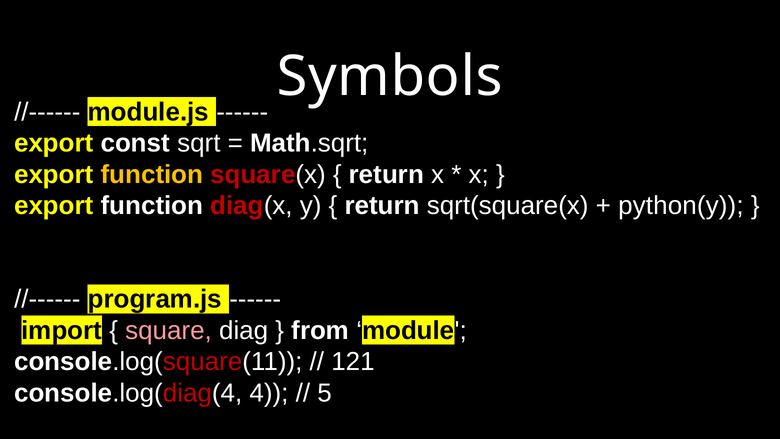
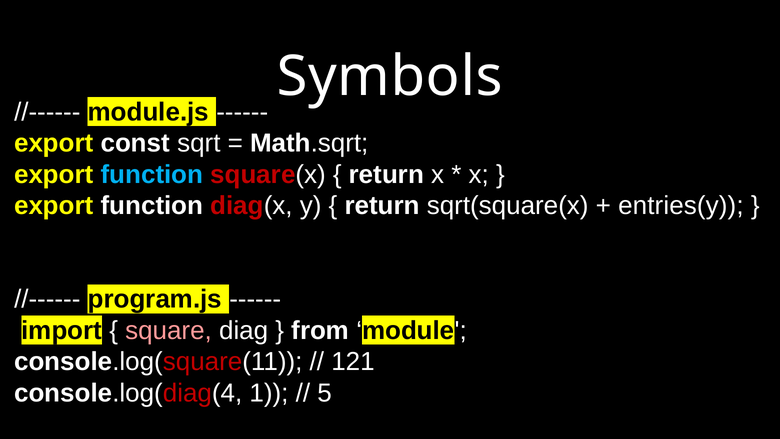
function colour: yellow -> light blue (152, 174)
python(y: python(y -> entries(y (681, 206)
4: 4 -> 1 (269, 393)
